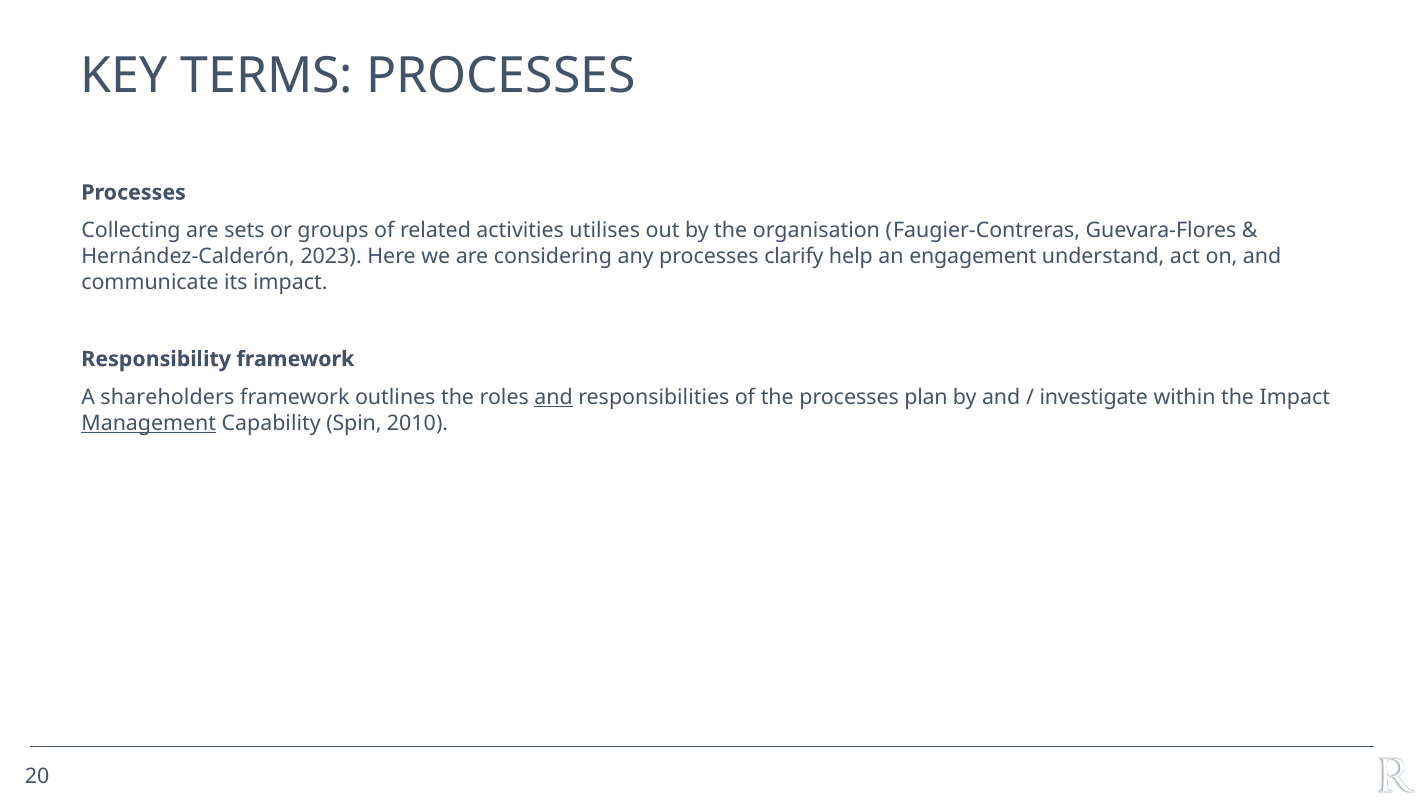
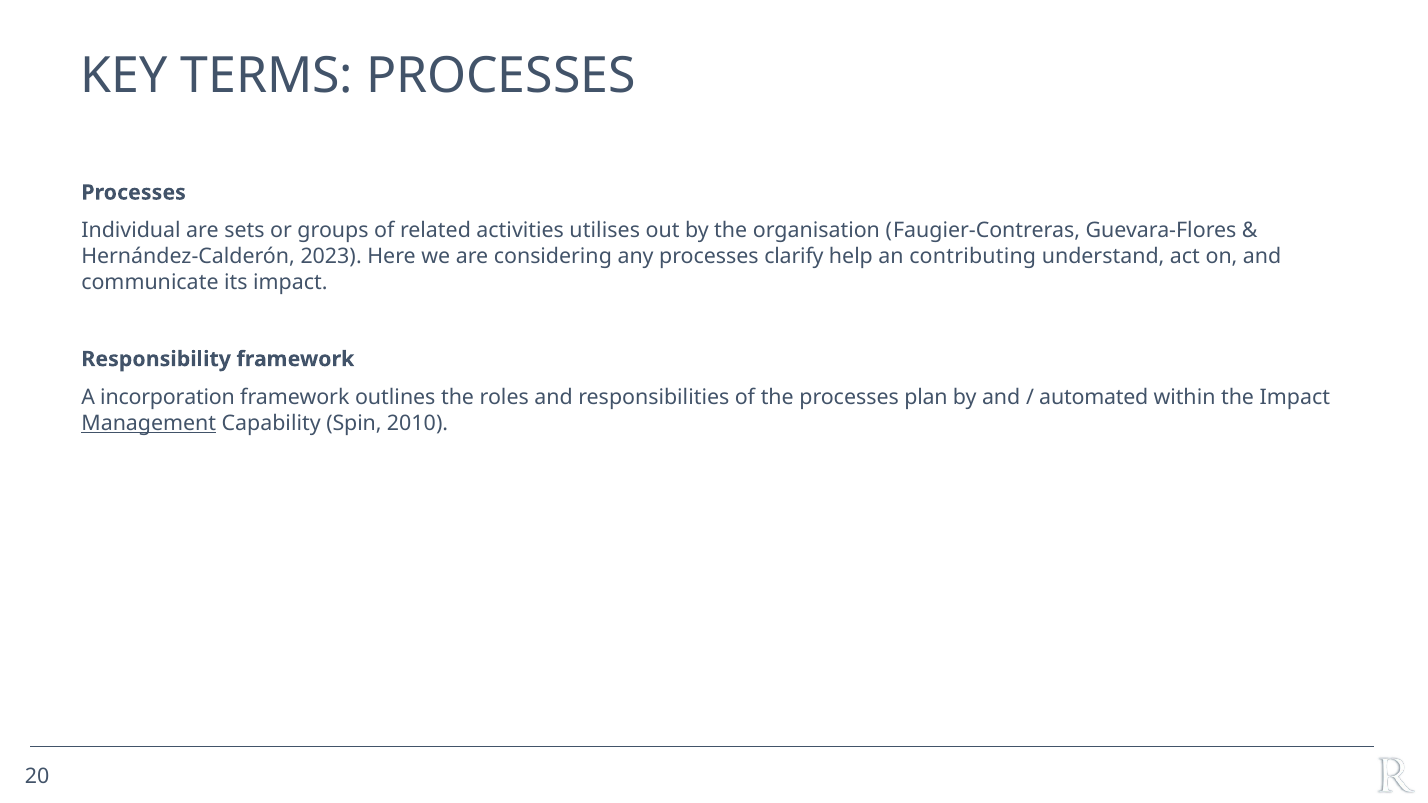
Collecting: Collecting -> Individual (131, 231)
engagement: engagement -> contributing (973, 257)
shareholders: shareholders -> incorporation (168, 398)
and underline: present -> none (554, 398)
investigate: investigate -> automated (1094, 398)
